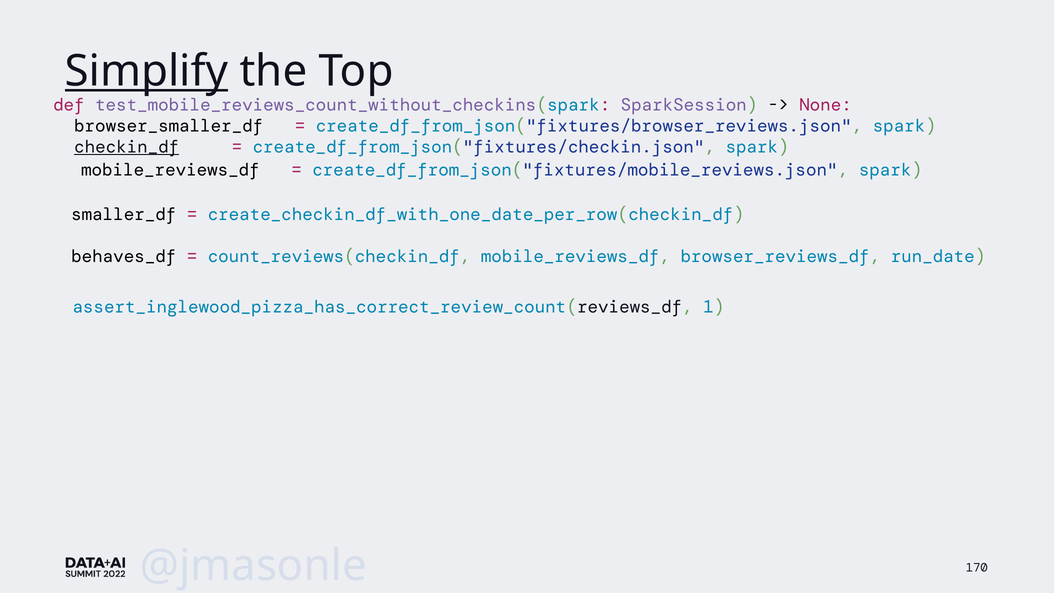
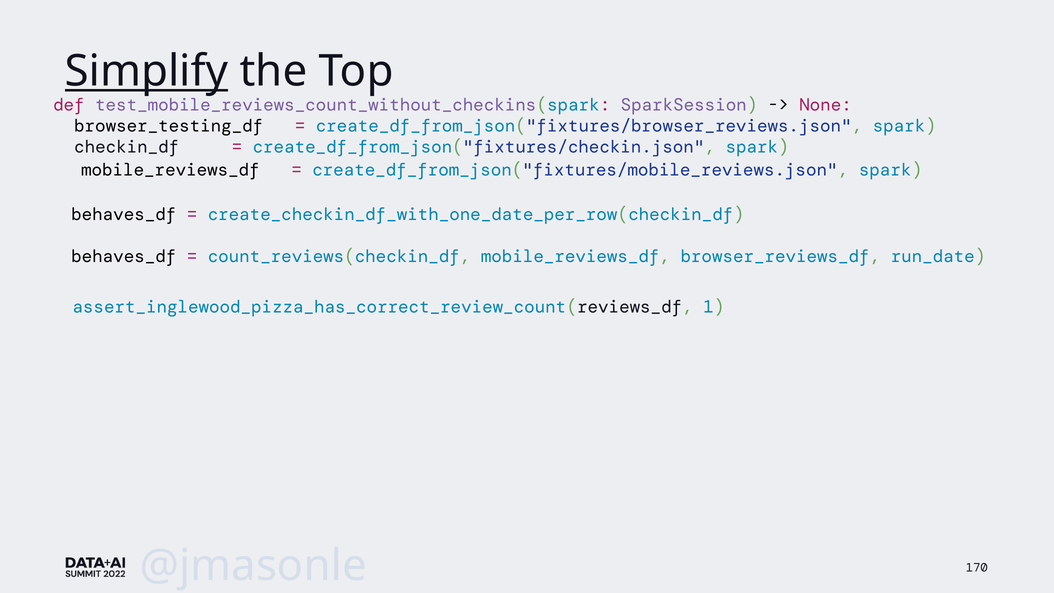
browser_smaller_df: browser_smaller_df -> browser_testing_df (169, 126)
checkin_df underline: present -> none (127, 147)
smaller_df: smaller_df -> behaves_df (124, 214)
